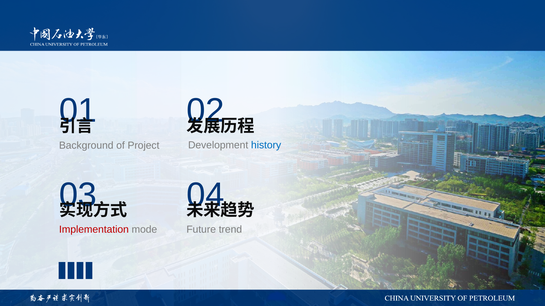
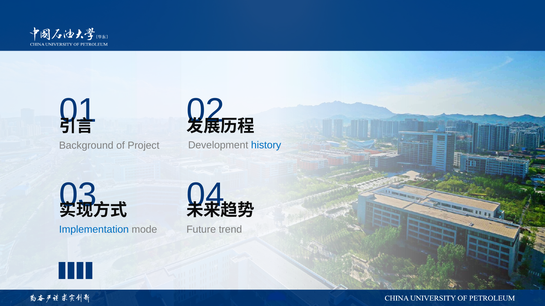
Implementation colour: red -> blue (94, 230)
